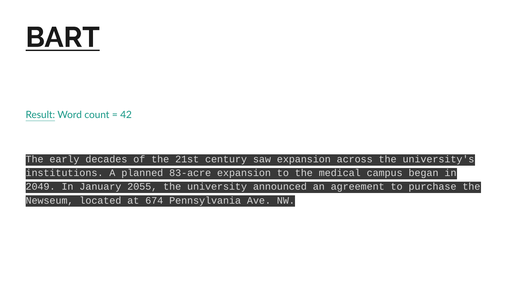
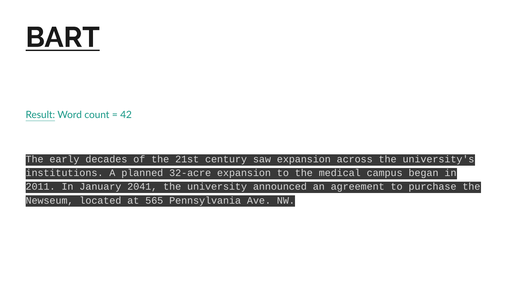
83-acre: 83-acre -> 32-acre (190, 173)
2049: 2049 -> 2011 (41, 187)
2055: 2055 -> 2041 (142, 187)
674: 674 -> 565 (154, 200)
